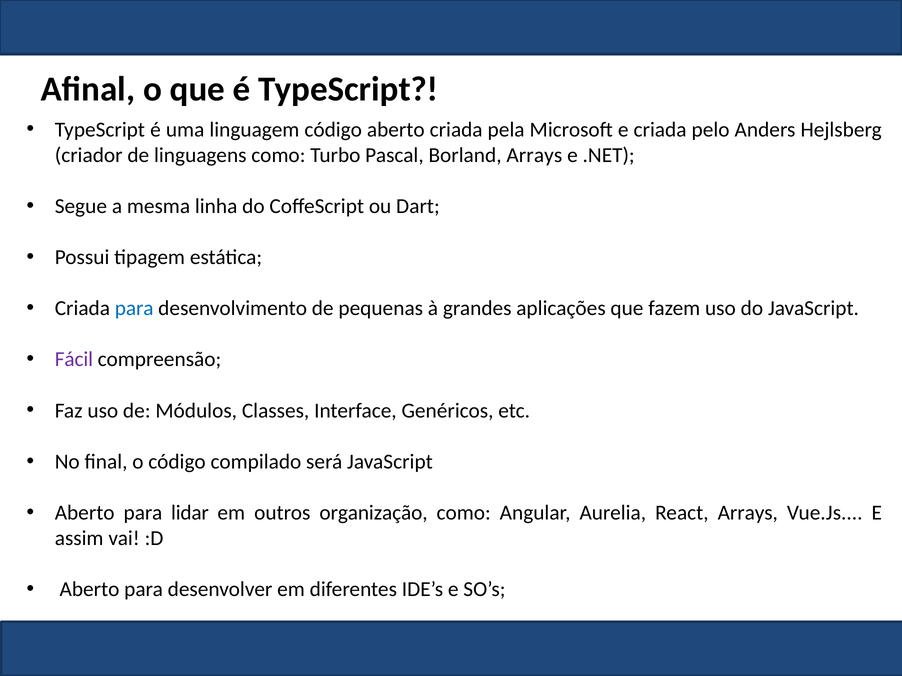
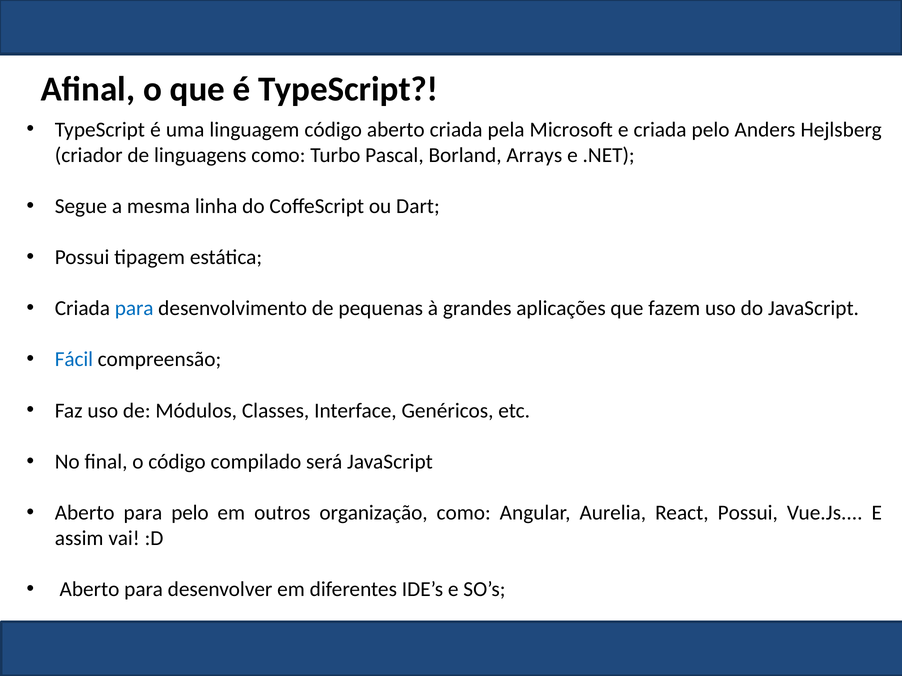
Fácil colour: purple -> blue (74, 360)
para lidar: lidar -> pelo (190, 513)
React Arrays: Arrays -> Possui (748, 513)
